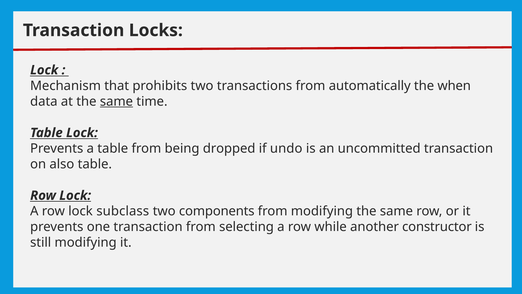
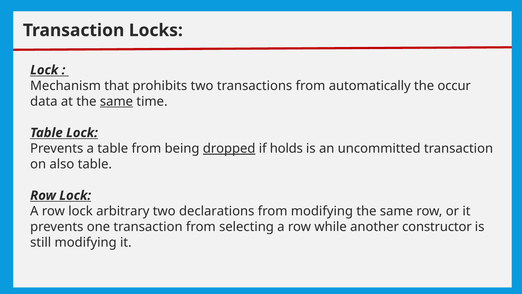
when: when -> occur (454, 86)
dropped underline: none -> present (229, 148)
undo: undo -> holds (286, 148)
subclass: subclass -> arbitrary (123, 211)
components: components -> declarations (217, 211)
